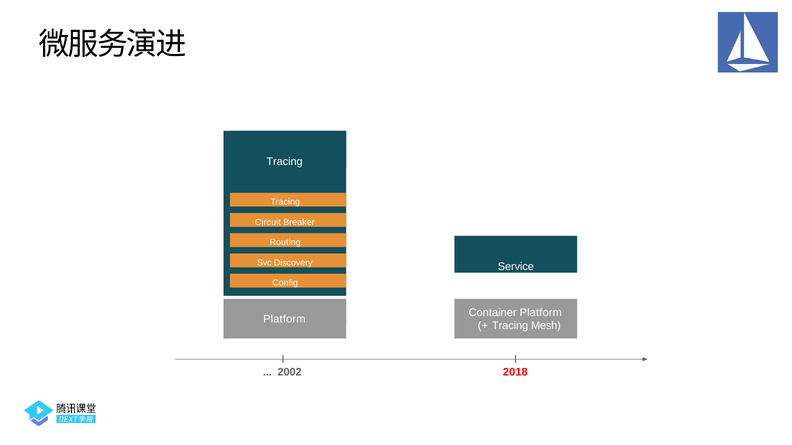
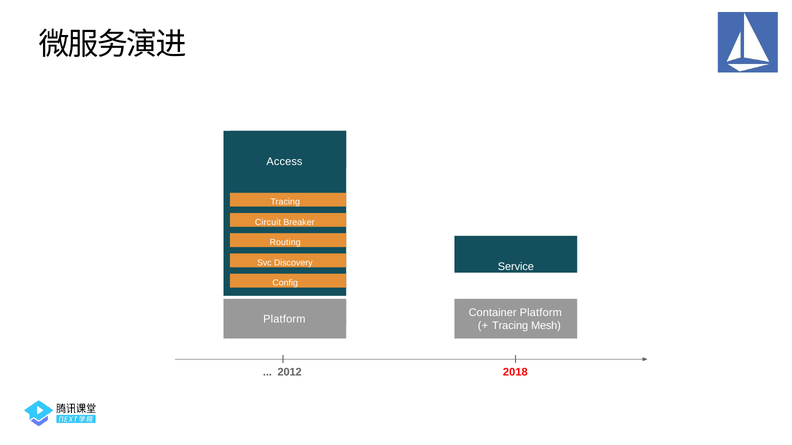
Tracing: Tracing -> Access (284, 162)
2002: 2002 -> 2012 (290, 373)
